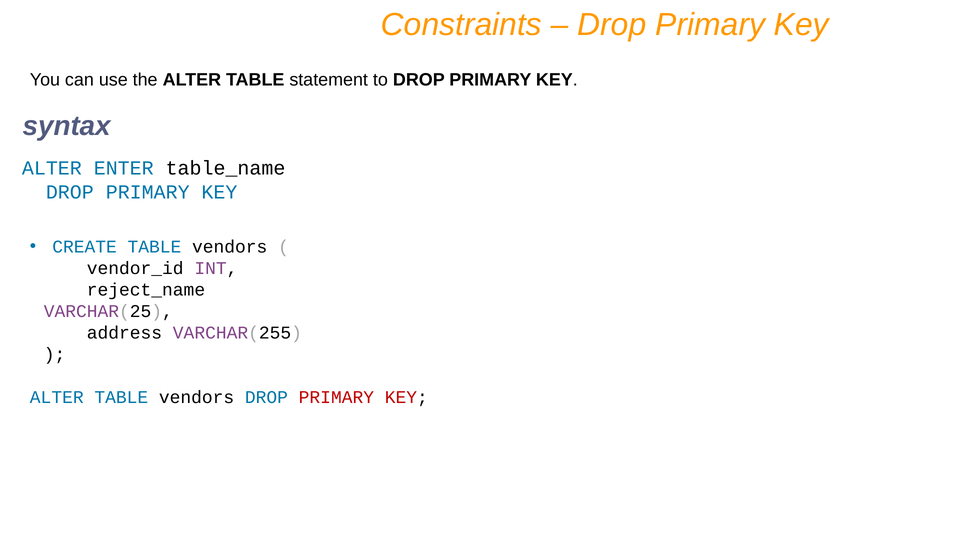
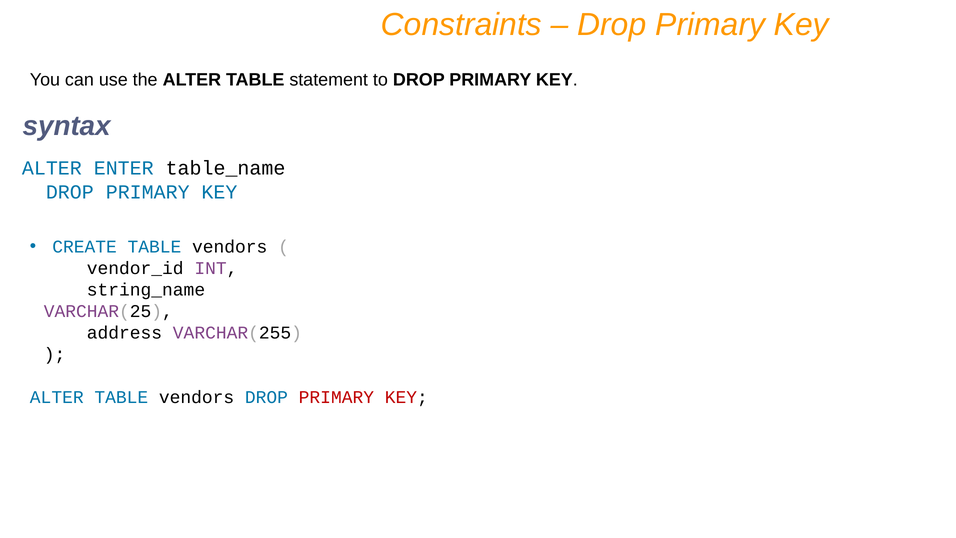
reject_name: reject_name -> string_name (146, 290)
